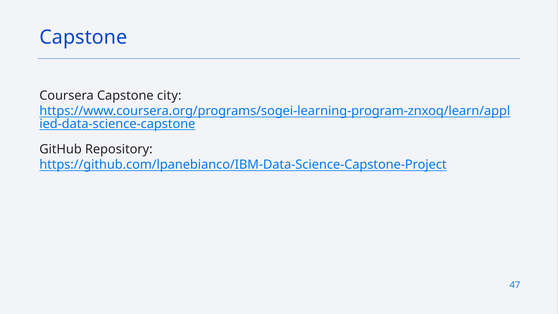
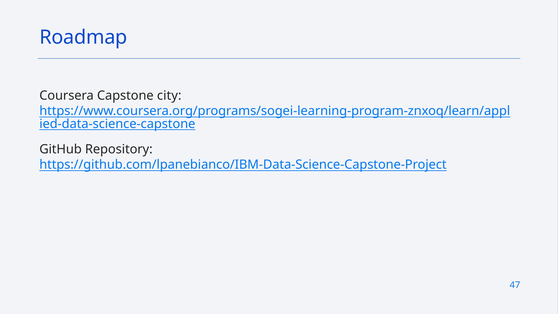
Capstone: Capstone -> Roadmap (83, 37)
